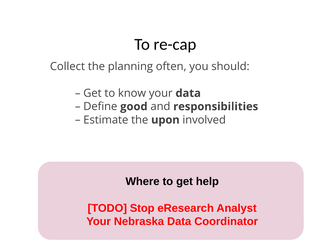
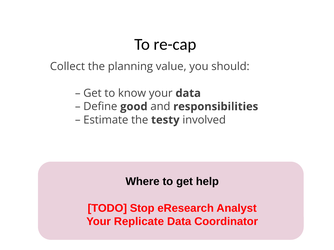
often: often -> value (171, 67)
upon: upon -> testy (165, 120)
Nebraska: Nebraska -> Replicate (139, 222)
